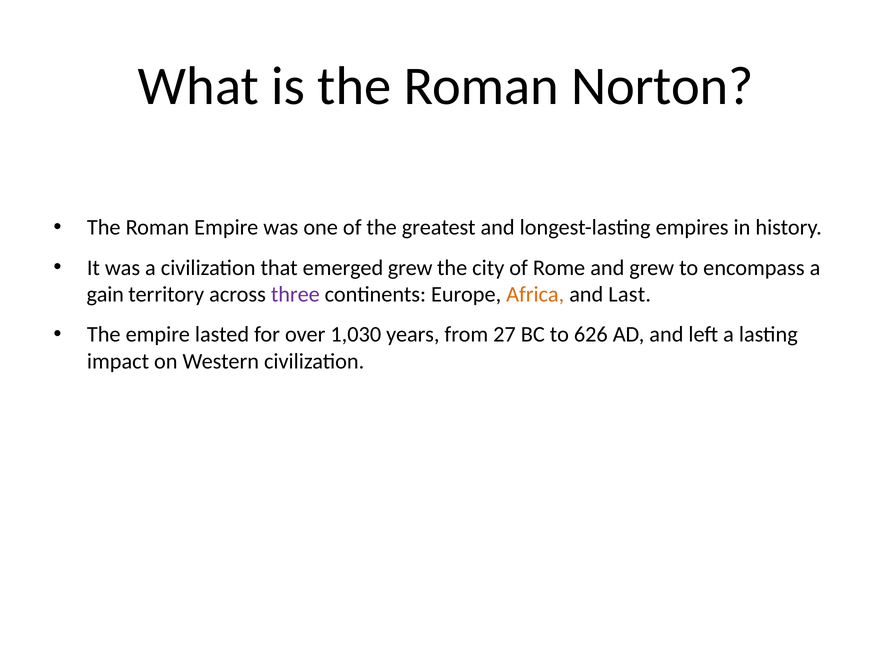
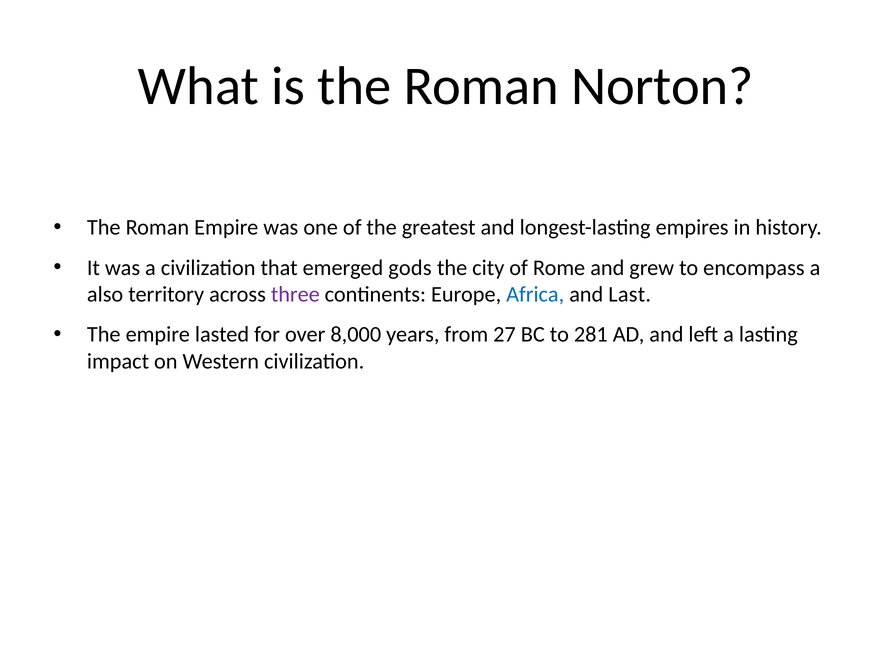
emerged grew: grew -> gods (410, 268)
gain: gain -> also (105, 294)
Africa colour: orange -> blue (535, 294)
1,030: 1,030 -> 8,000 (356, 335)
626: 626 -> 281 (591, 335)
